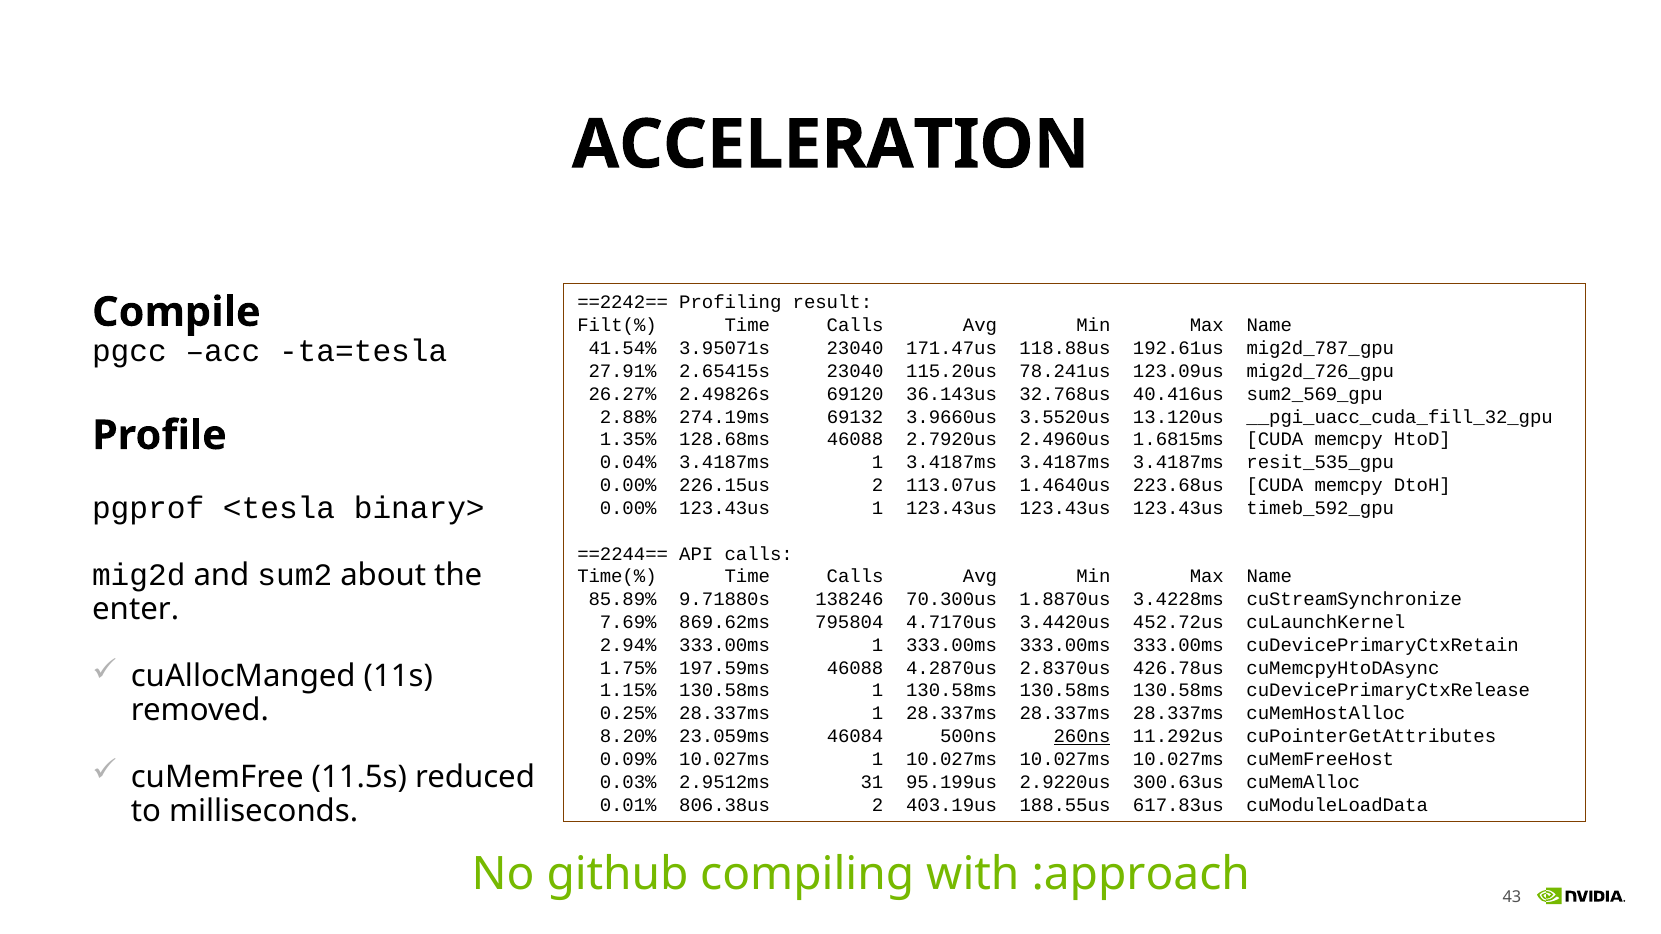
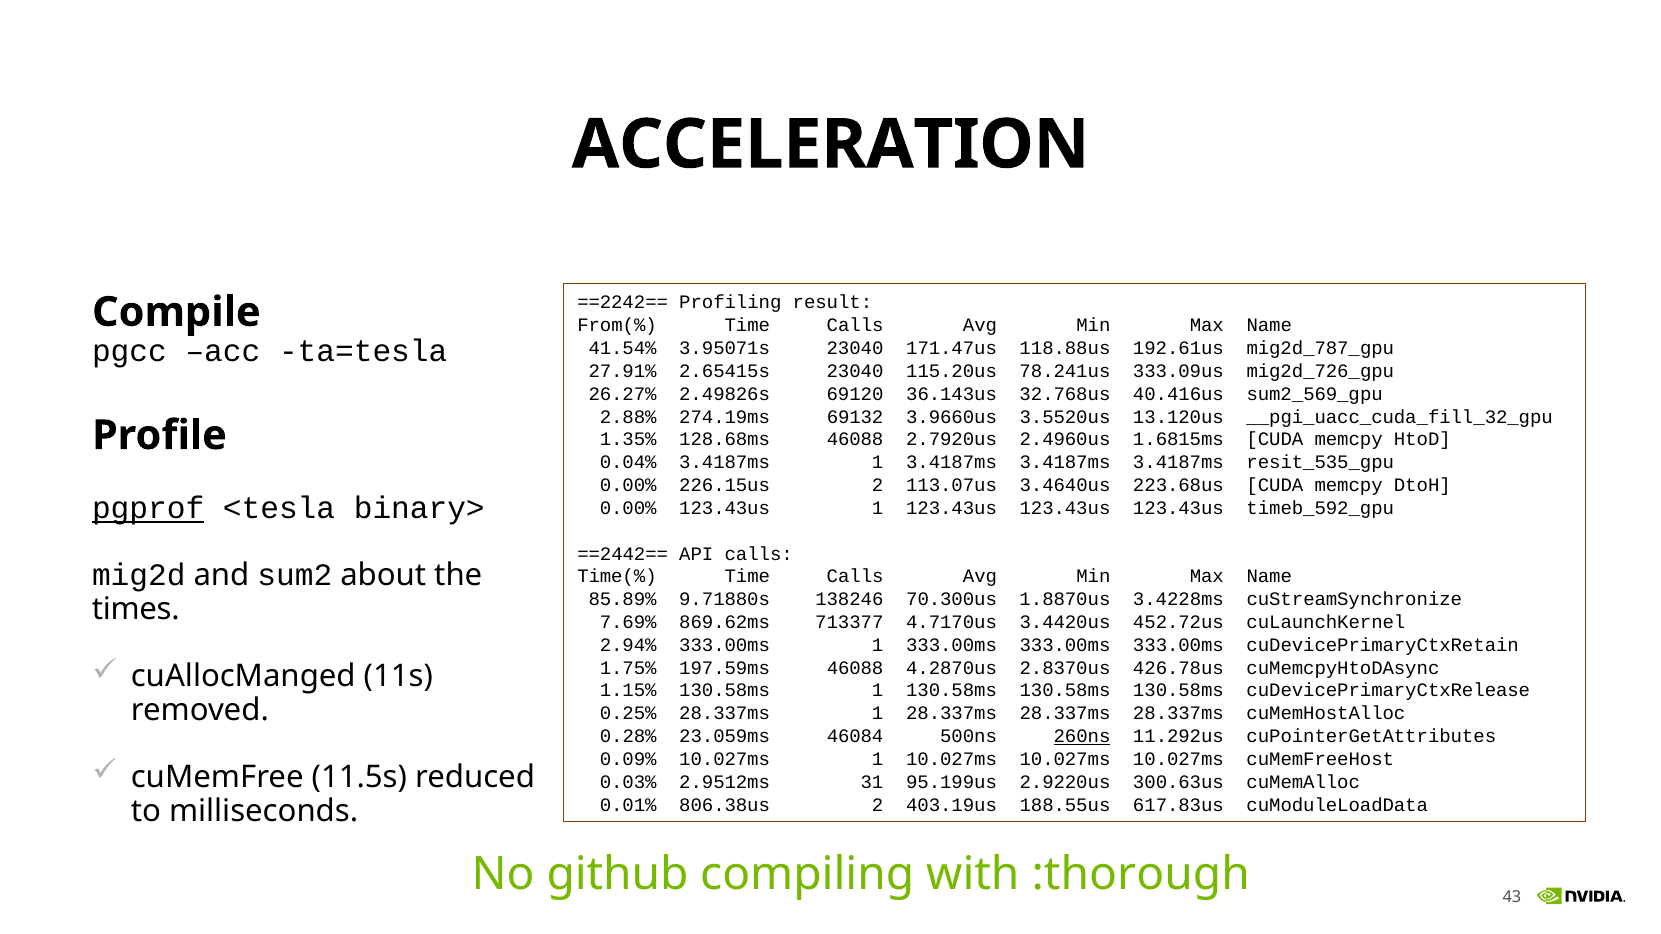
Filt(%: Filt(% -> From(% (617, 326)
123.09us: 123.09us -> 333.09us (1178, 371)
1.4640us: 1.4640us -> 3.4640us (1065, 485)
pgprof underline: none -> present (148, 509)
==2244==: ==2244== -> ==2442== (623, 554)
enter: enter -> times (136, 609)
795804: 795804 -> 713377 (849, 622)
8.20%: 8.20% -> 0.28% (628, 737)
:approach: :approach -> :thorough (1141, 875)
